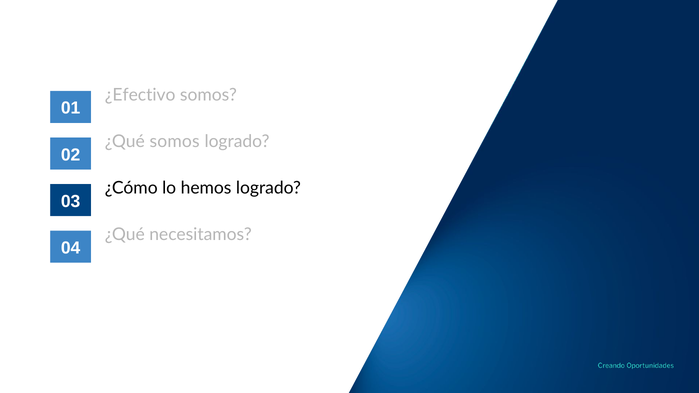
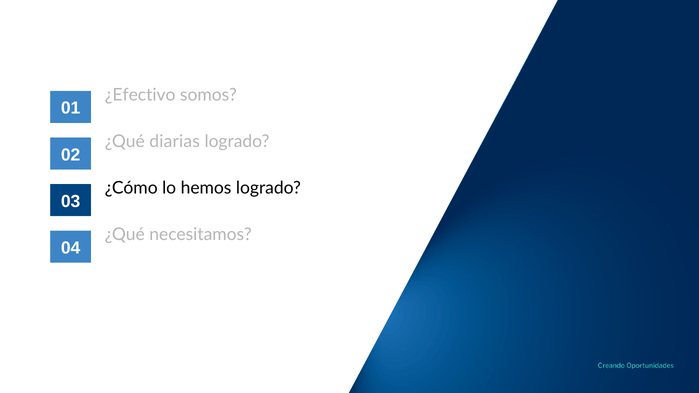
¿Qué somos: somos -> diarias (175, 142)
